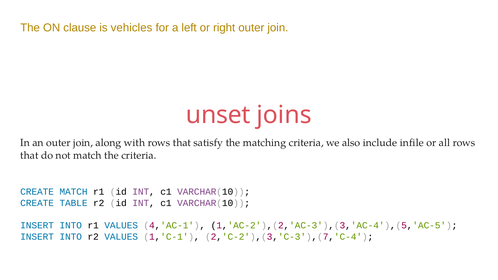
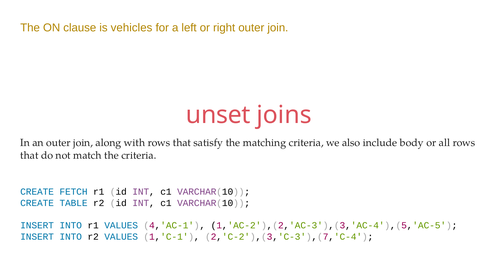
infile: infile -> body (412, 143)
CREATE MATCH: MATCH -> FETCH (74, 192)
